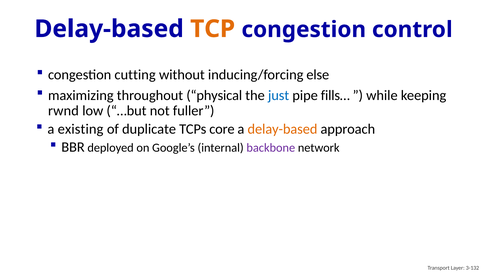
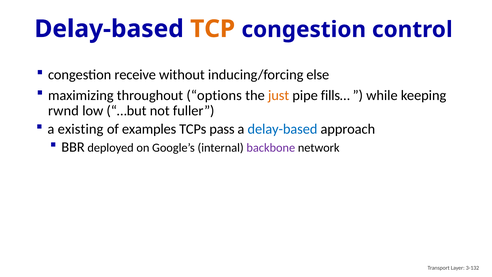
cutting: cutting -> receive (135, 75)
physical: physical -> options (214, 95)
just colour: blue -> orange (279, 95)
duplicate: duplicate -> examples (149, 129)
core: core -> pass (222, 129)
delay-based colour: orange -> blue (282, 129)
